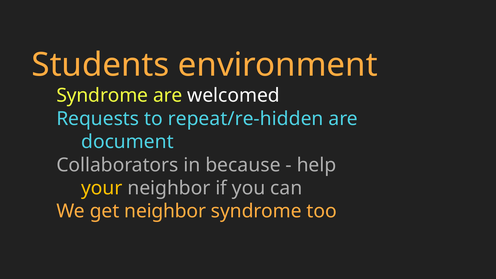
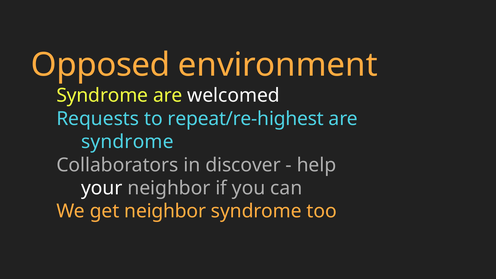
Students: Students -> Opposed (101, 65)
repeat/re-hidden: repeat/re-hidden -> repeat/re-highest (246, 119)
document: document -> syndrome (127, 142)
because: because -> discover (243, 165)
your colour: yellow -> white (102, 188)
